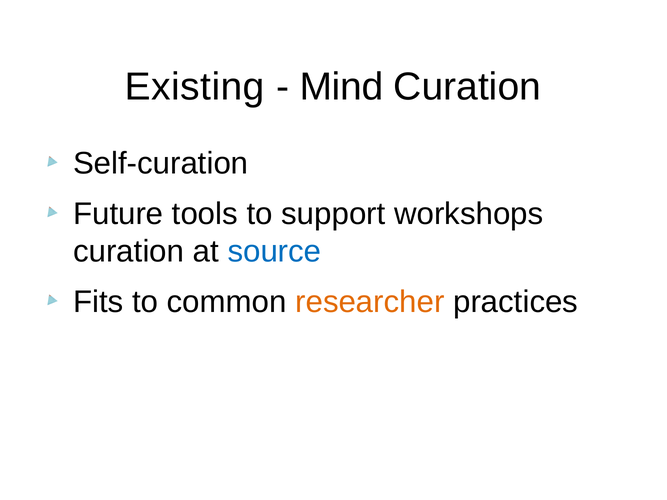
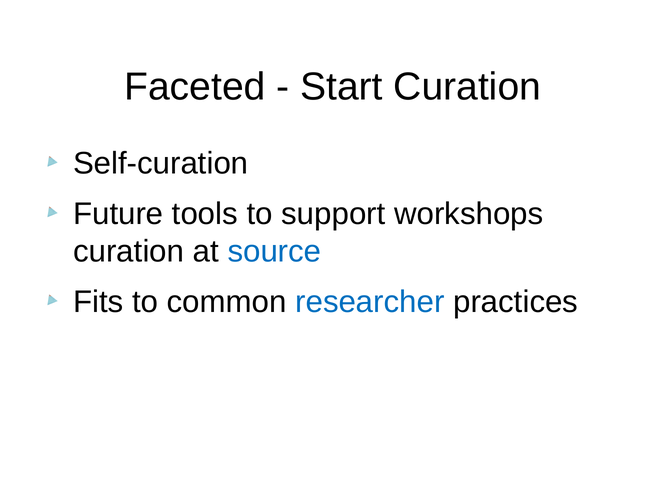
Existing: Existing -> Faceted (195, 87)
Mind: Mind -> Start (341, 87)
researcher colour: orange -> blue (370, 302)
